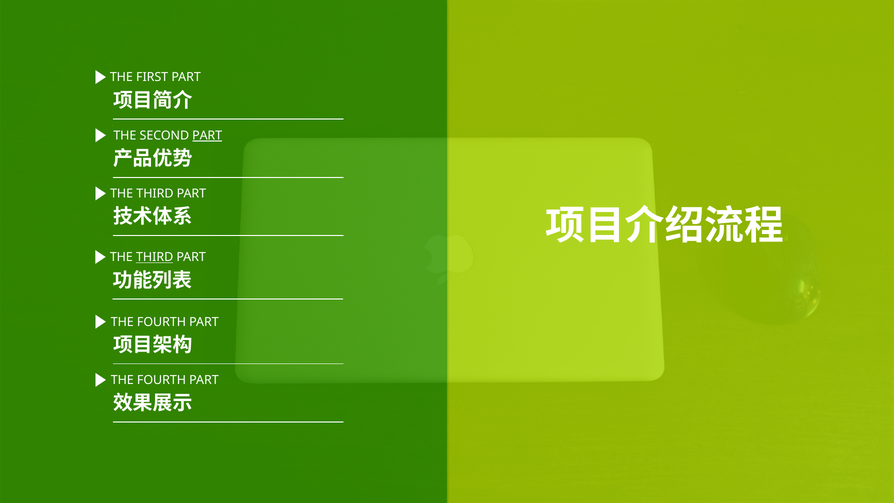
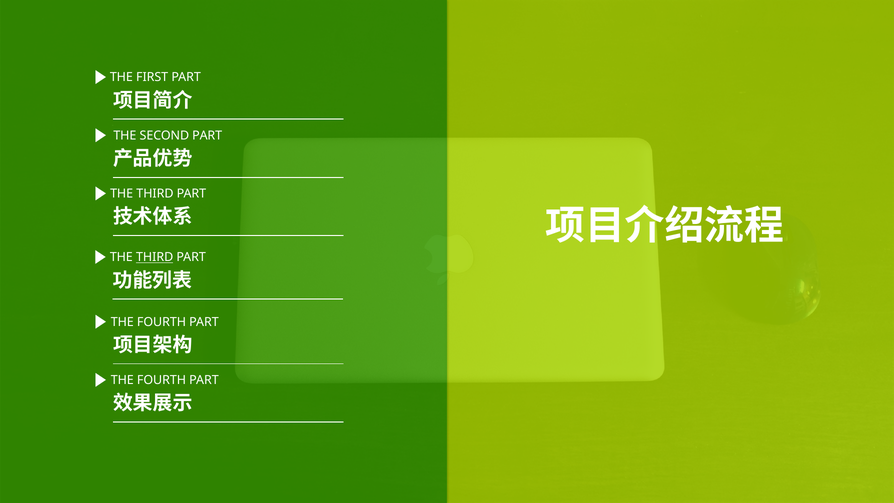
PART underline: present -> none (207, 136)
